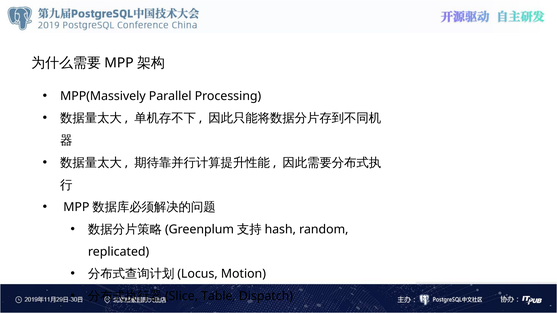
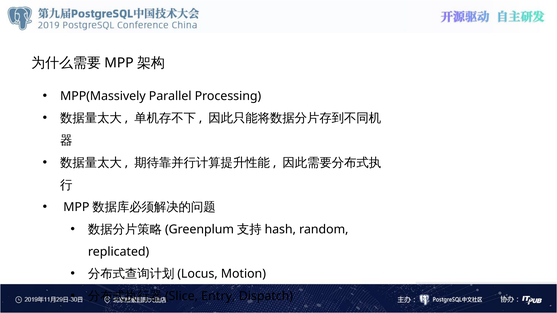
Table: Table -> Entry (218, 296)
